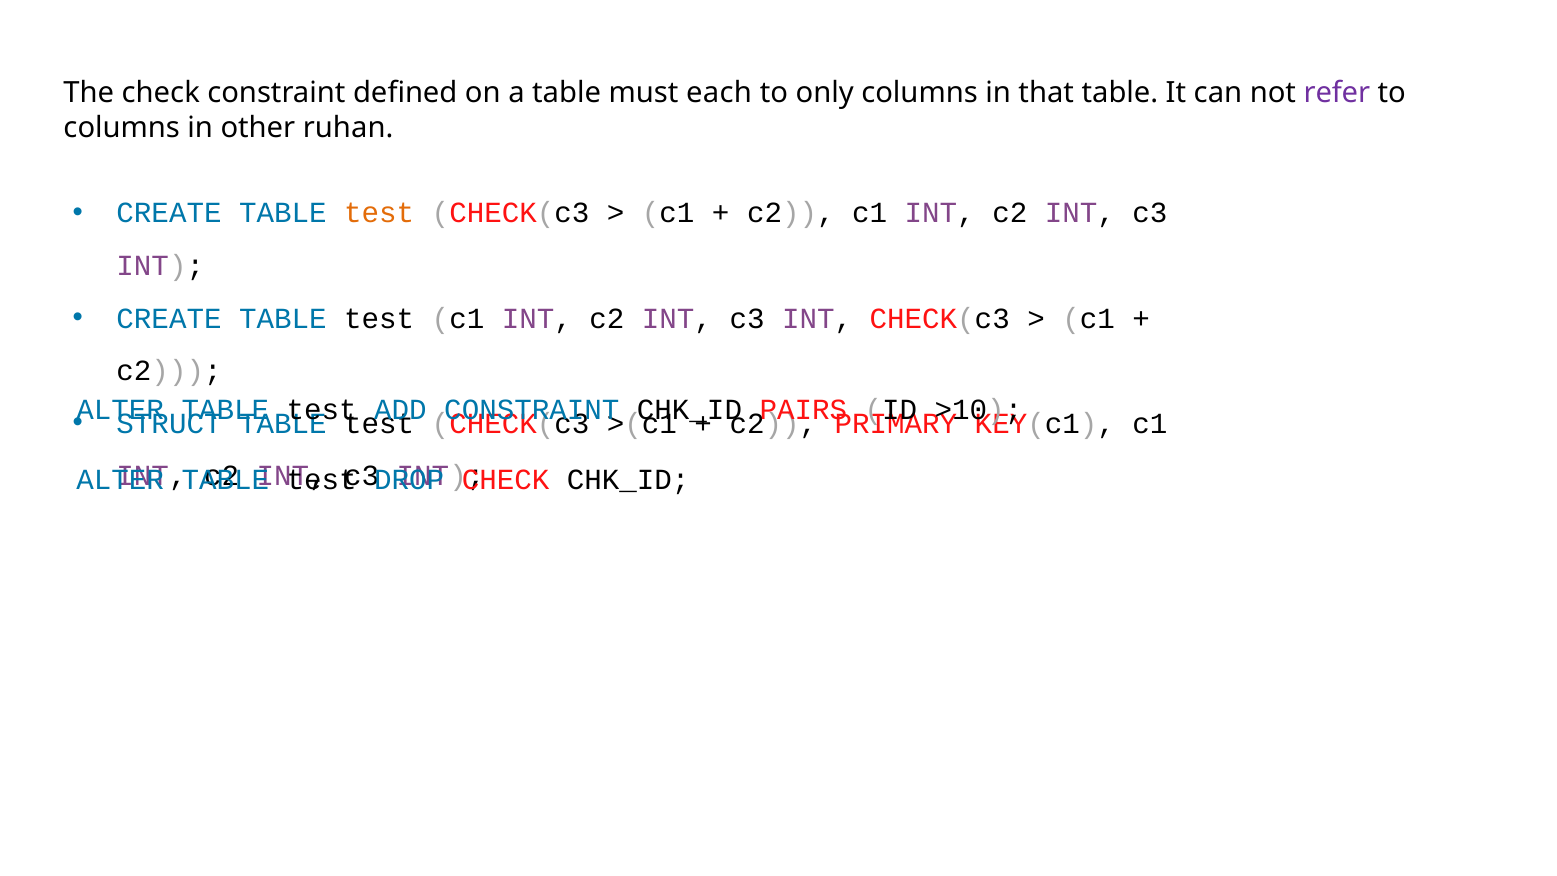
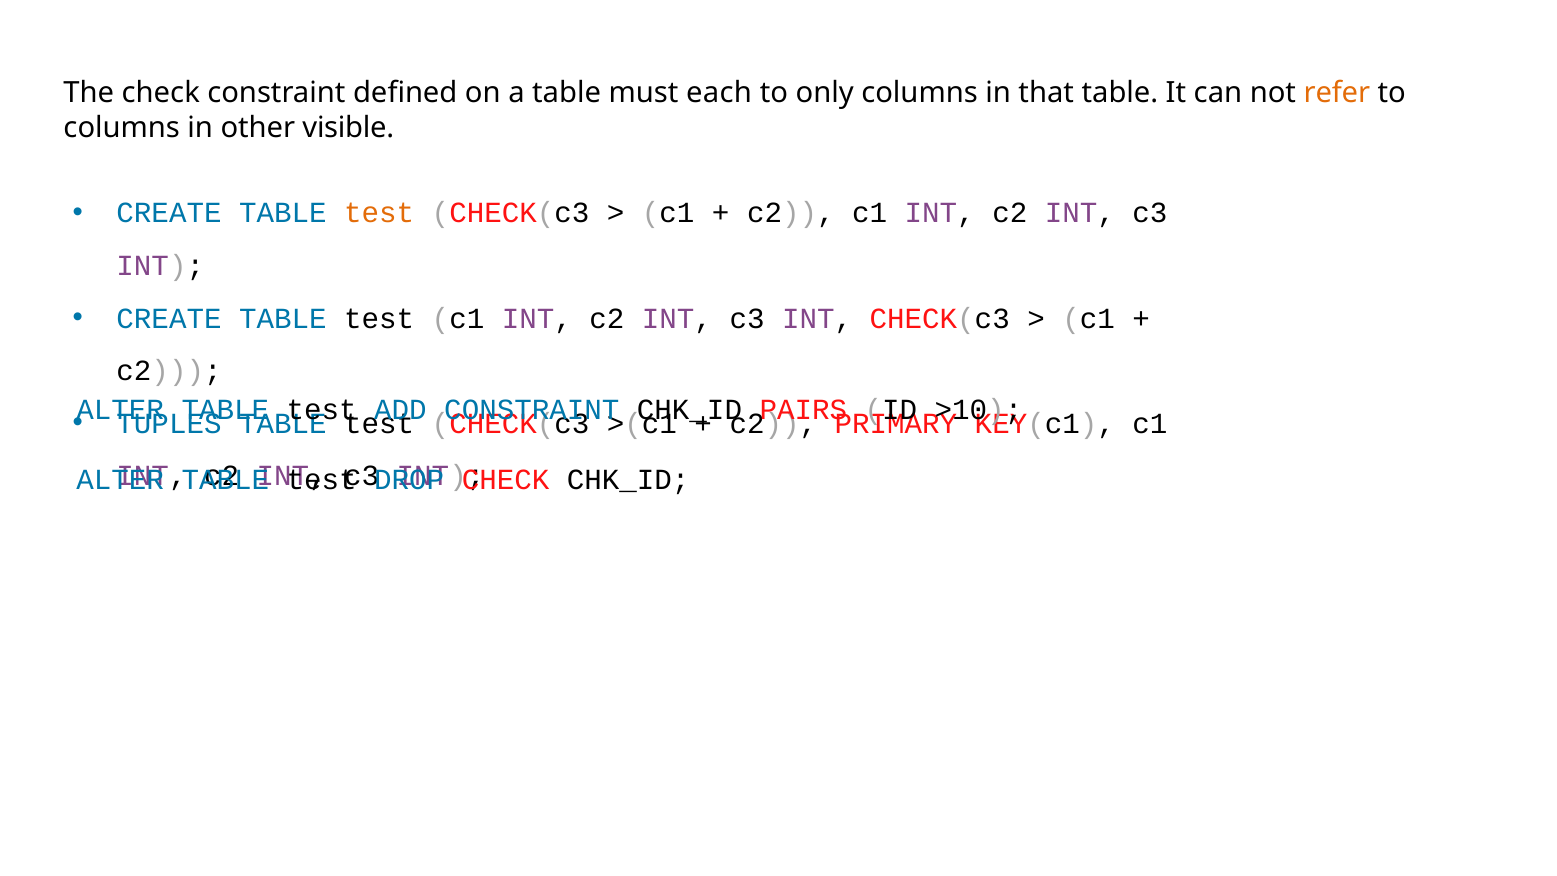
refer colour: purple -> orange (1337, 92)
ruhan: ruhan -> visible (348, 127)
STRUCT: STRUCT -> TUPLES (169, 423)
